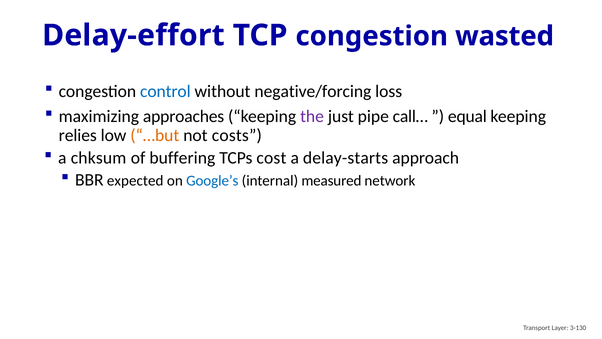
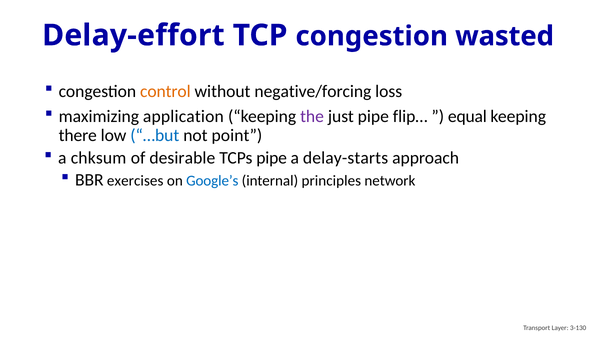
control colour: blue -> orange (165, 91)
approaches: approaches -> application (183, 117)
call…: call… -> flip… (410, 117)
relies: relies -> there (78, 135)
…but colour: orange -> blue (155, 135)
costs: costs -> point (237, 135)
buffering: buffering -> desirable (182, 158)
TCPs cost: cost -> pipe (272, 158)
expected: expected -> exercises (135, 181)
measured: measured -> principles (331, 181)
